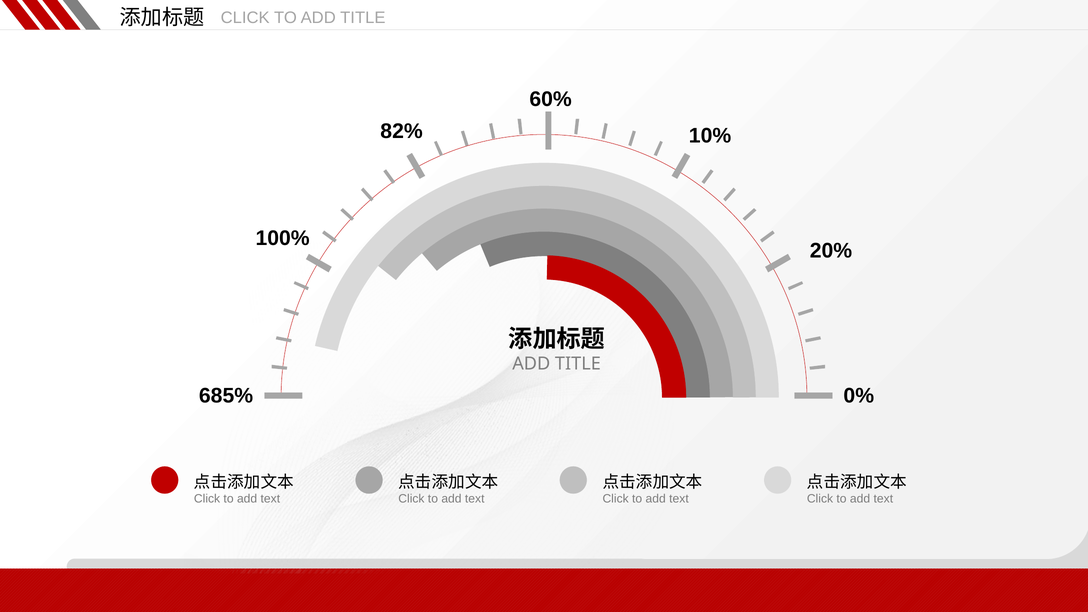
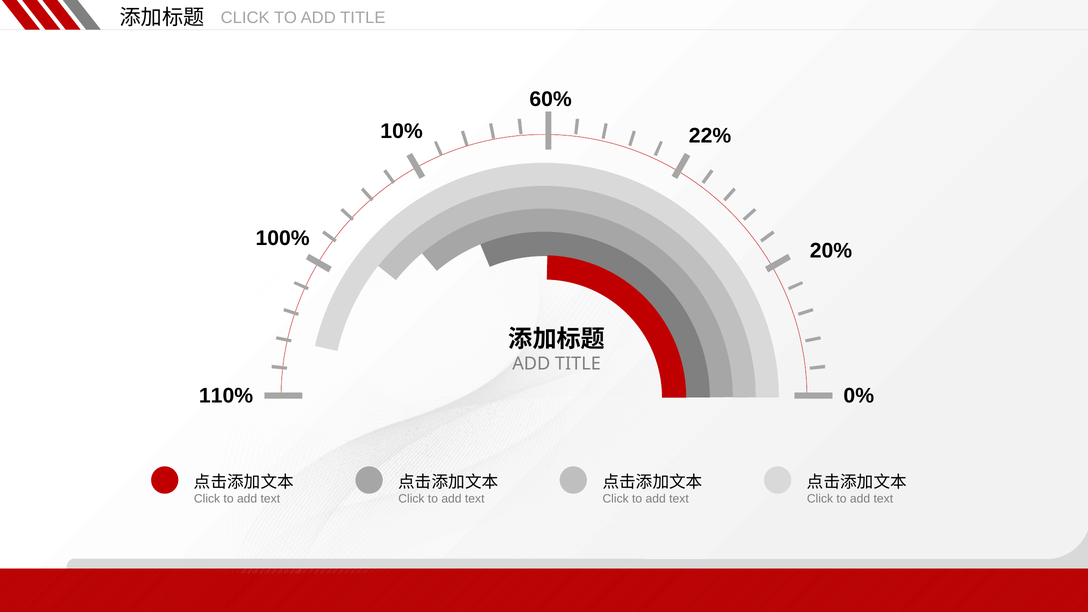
82%: 82% -> 10% (402, 131)
10%: 10% -> 22% (710, 136)
685%: 685% -> 110% (226, 396)
